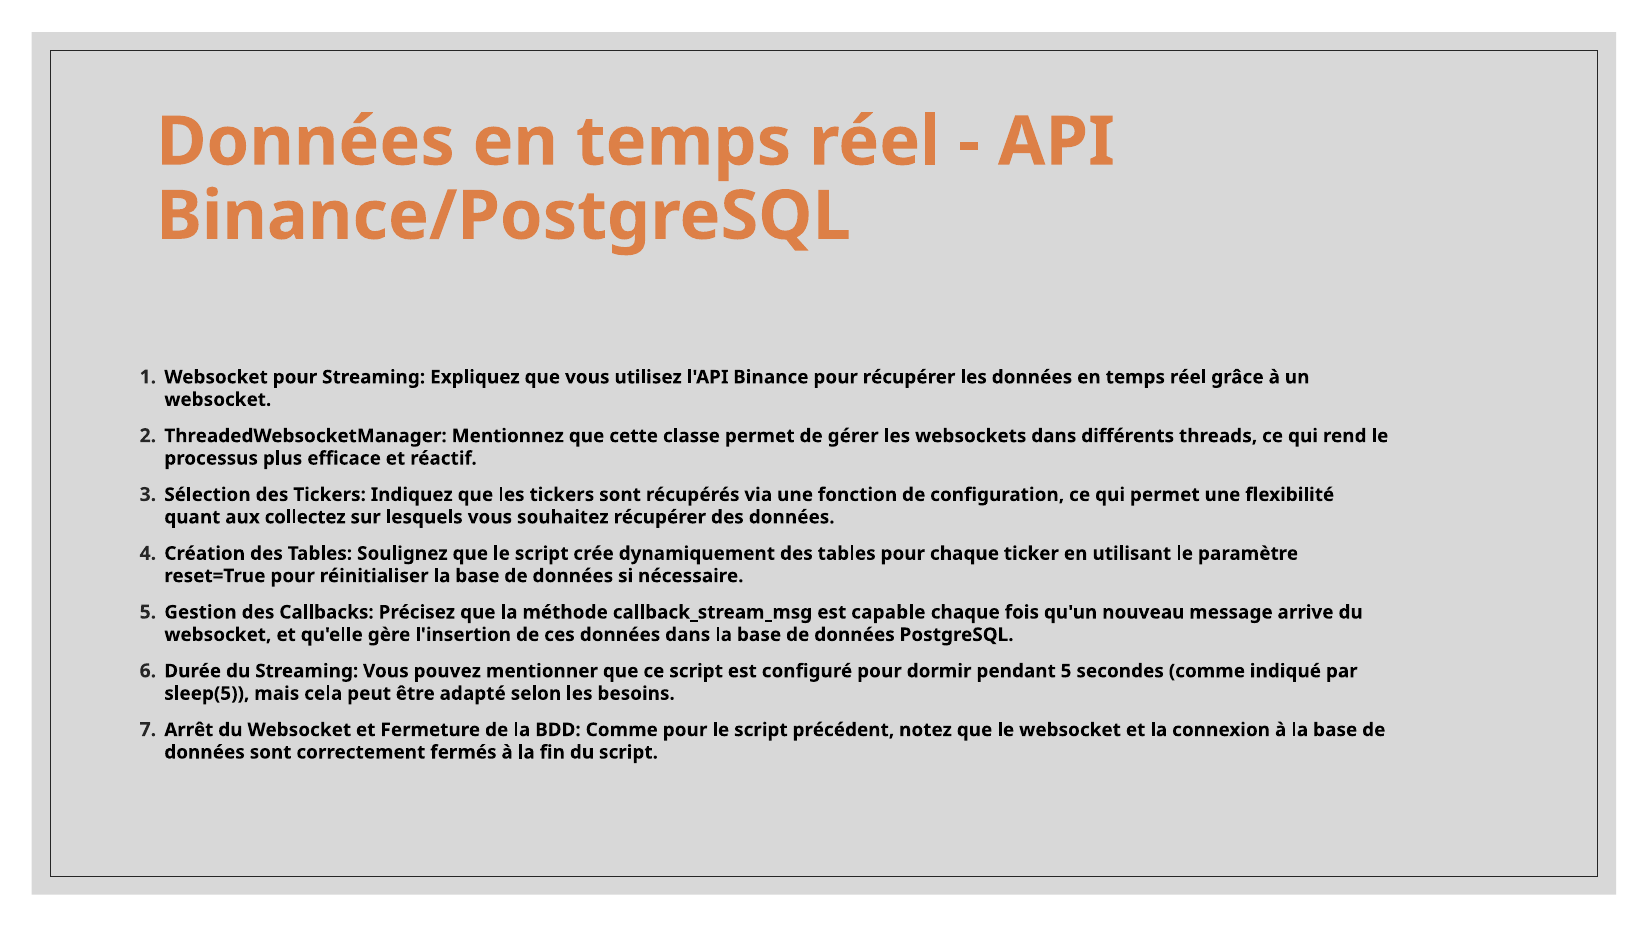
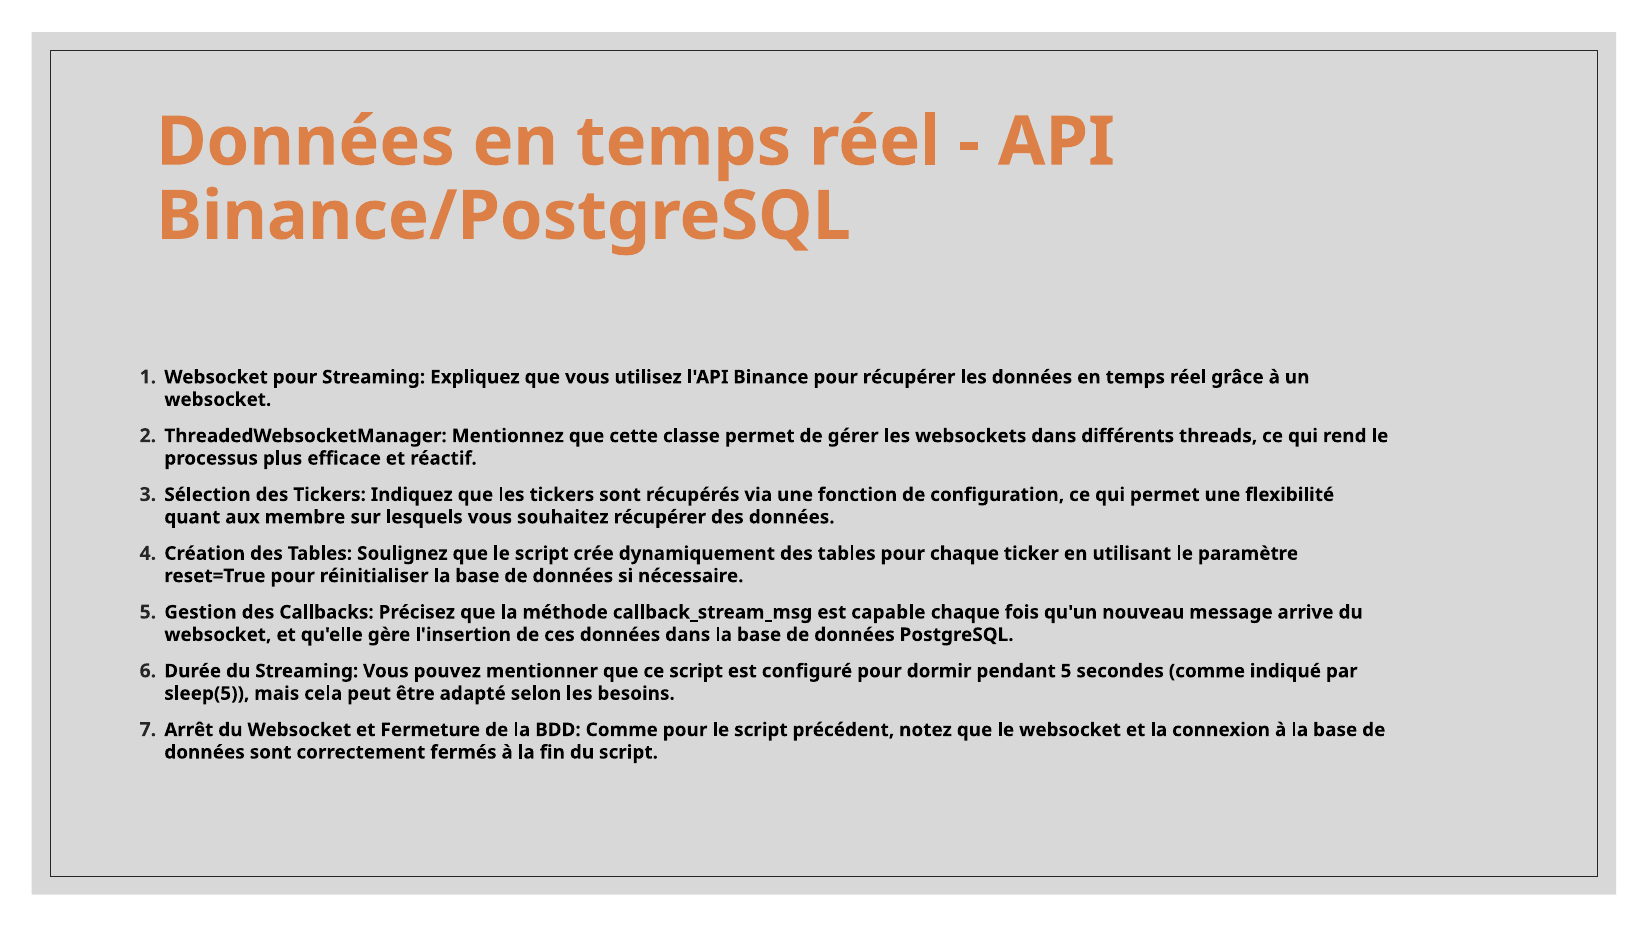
collectez: collectez -> membre (305, 517)
